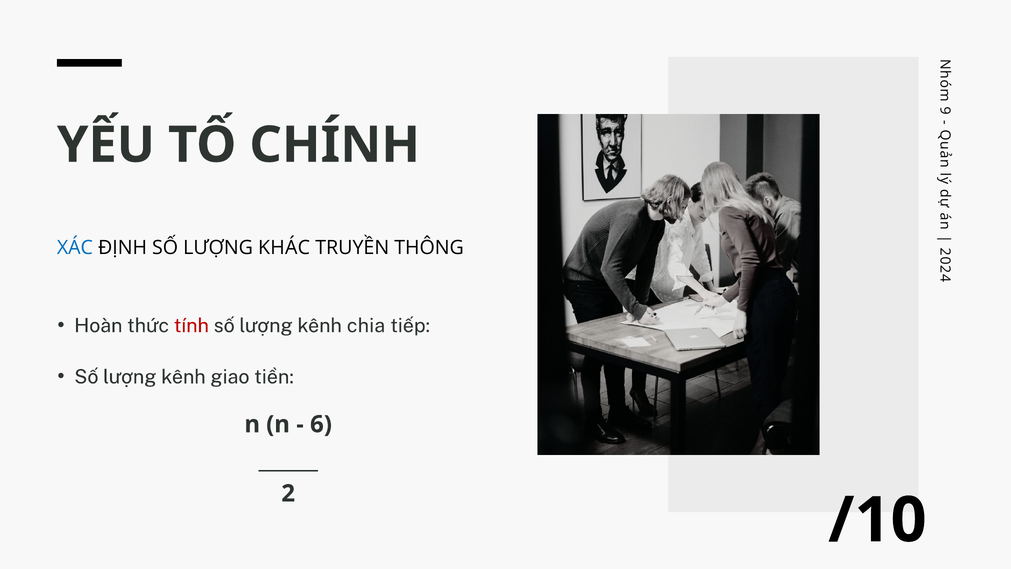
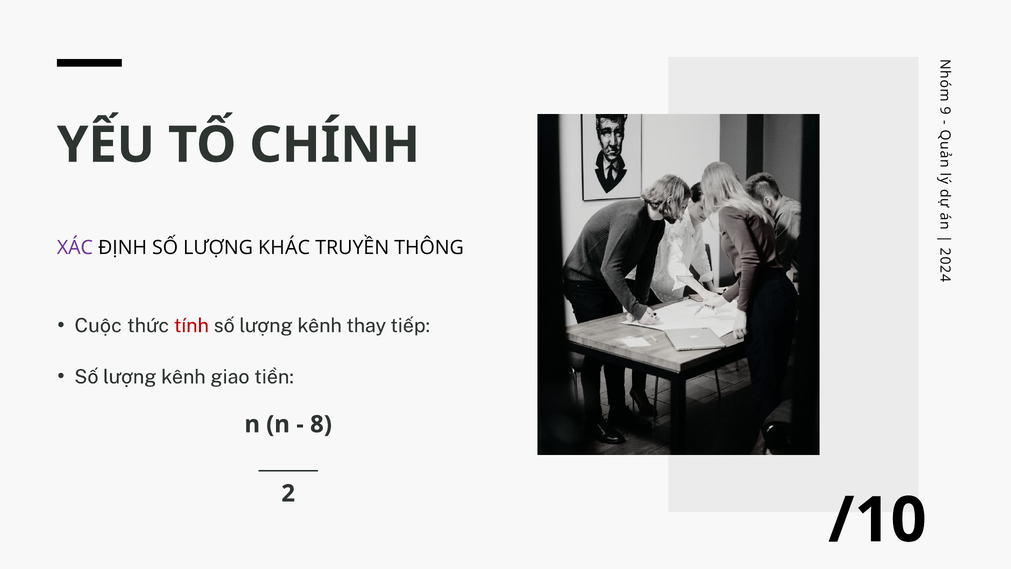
XÁC colour: blue -> purple (75, 247)
Hoàn: Hoàn -> Cuộc (98, 326)
chia: chia -> thay (366, 326)
6: 6 -> 8 (321, 424)
